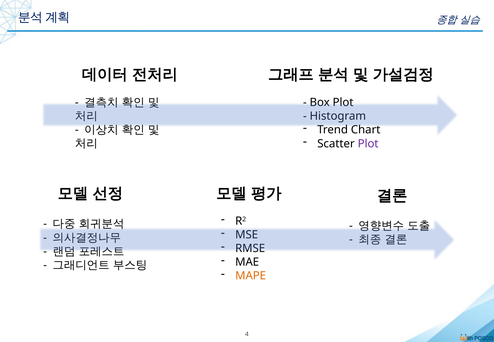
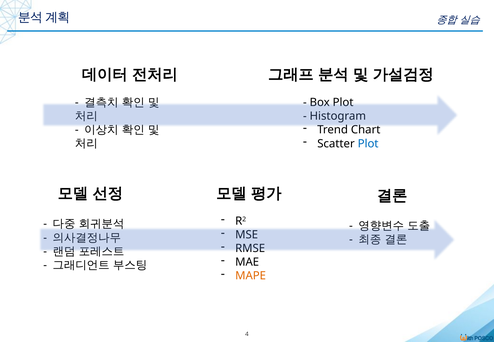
Plot colour: purple -> blue (368, 144)
